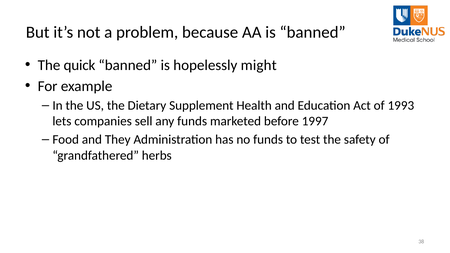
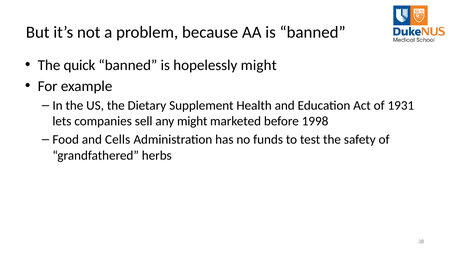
1993: 1993 -> 1931 (401, 106)
any funds: funds -> might (192, 121)
1997: 1997 -> 1998 (315, 121)
They: They -> Cells (118, 140)
